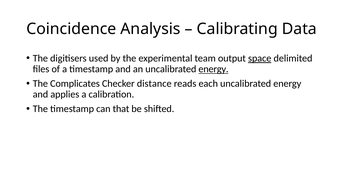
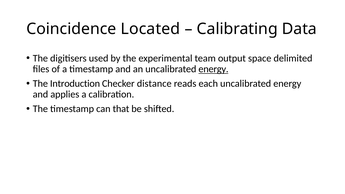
Analysis: Analysis -> Located (150, 29)
space underline: present -> none (260, 58)
Complicates: Complicates -> Introduction (75, 84)
